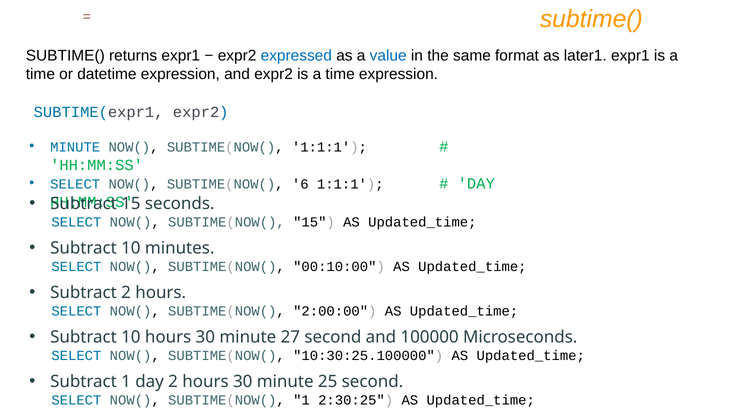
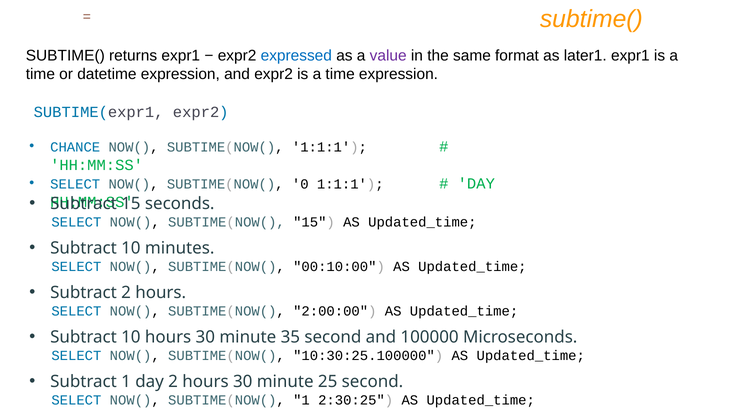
value colour: blue -> purple (388, 56)
MINUTE: MINUTE -> CHANCE (75, 147)
6: 6 -> 0 (300, 184)
27: 27 -> 35 (290, 337)
